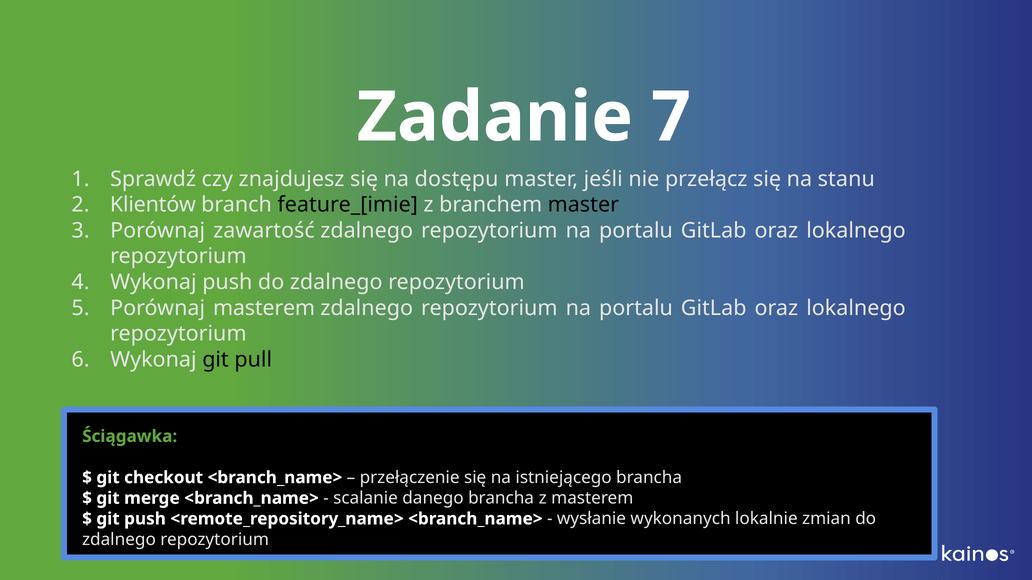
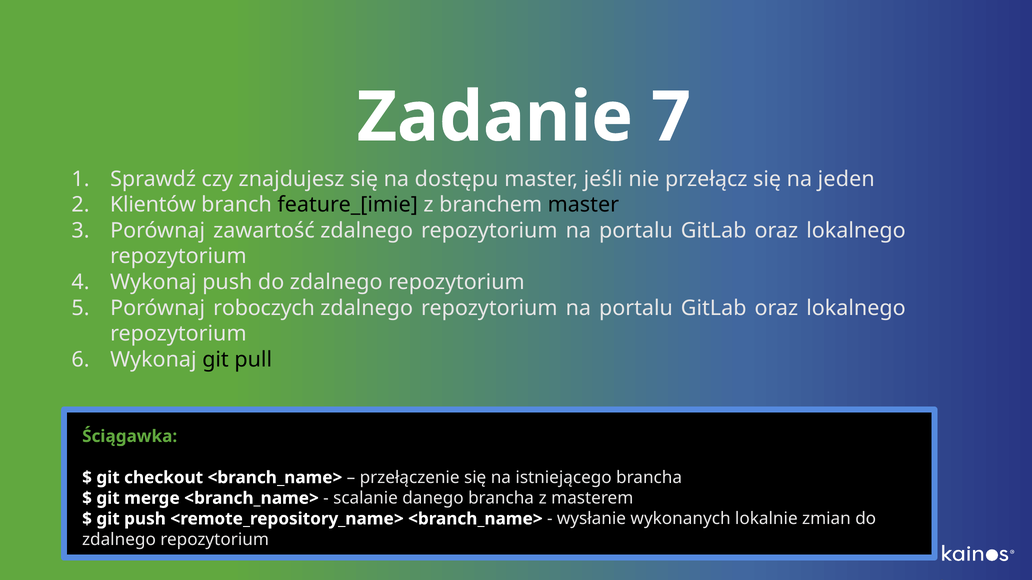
stanu: stanu -> jeden (846, 179)
Porównaj masterem: masterem -> roboczych (264, 308)
